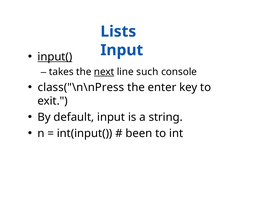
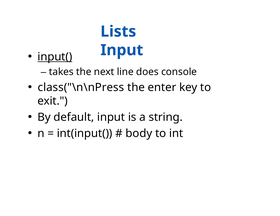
next underline: present -> none (104, 72)
such: such -> does (147, 72)
been: been -> body (139, 134)
